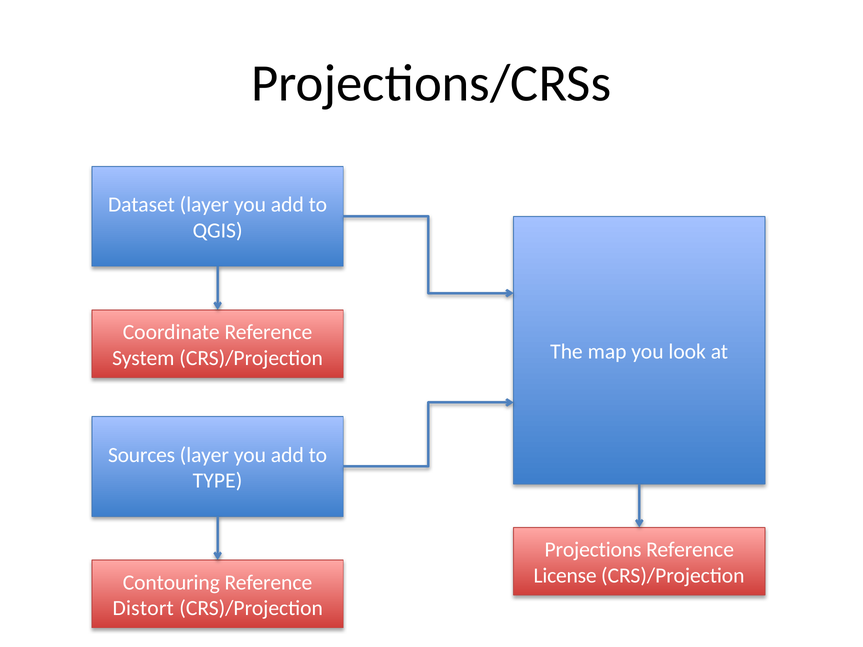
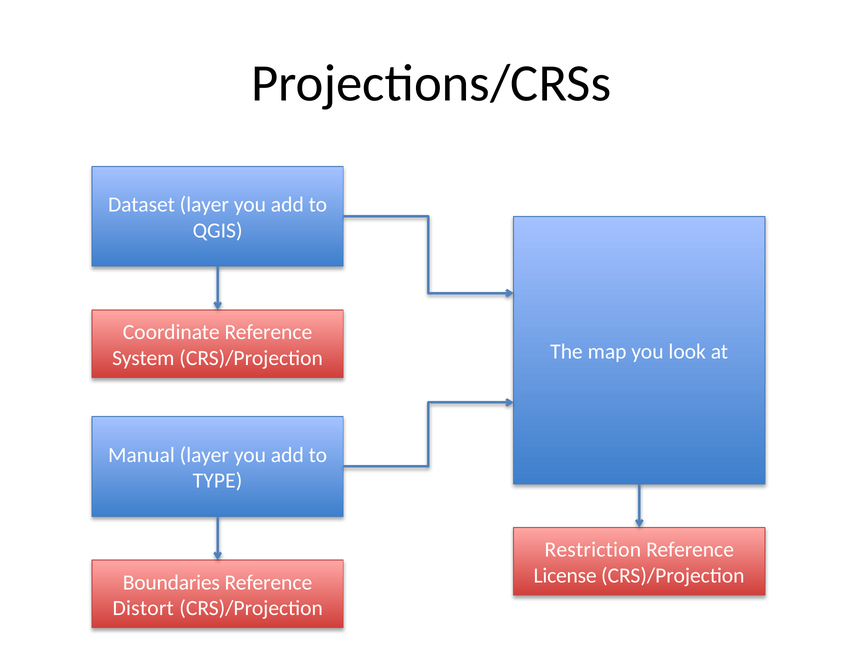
Sources: Sources -> Manual (141, 455)
Projections: Projections -> Restriction (593, 550)
Contouring: Contouring -> Boundaries (171, 583)
